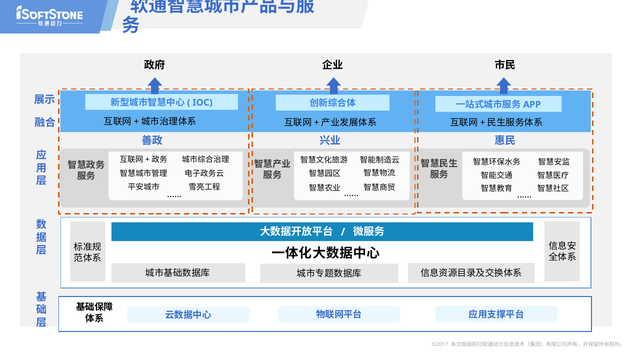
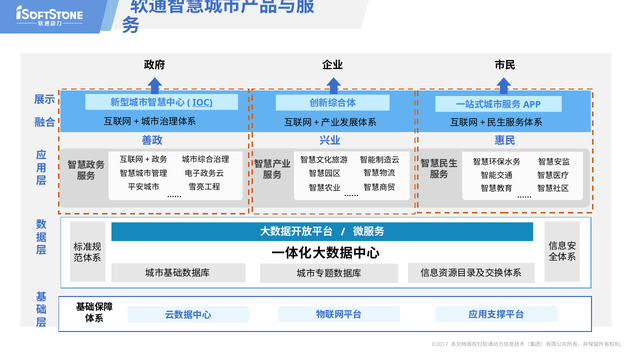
IOC underline: none -> present (203, 102)
